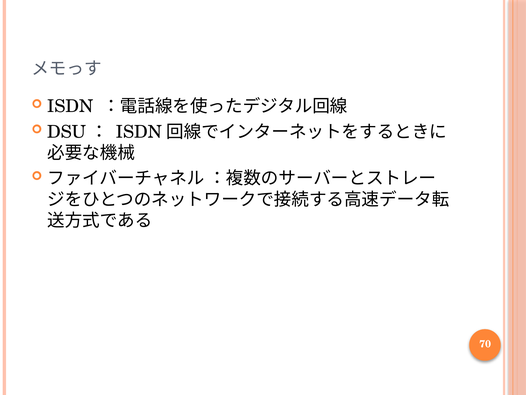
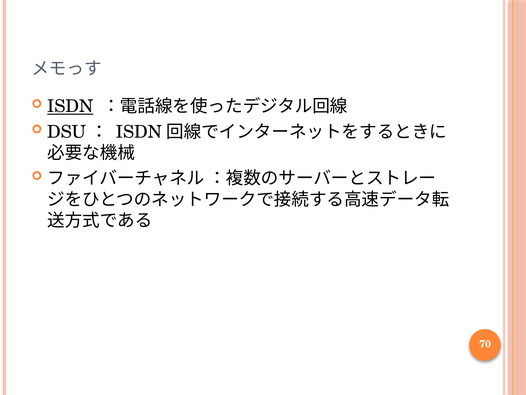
ISDN underline: none -> present (70, 106)
